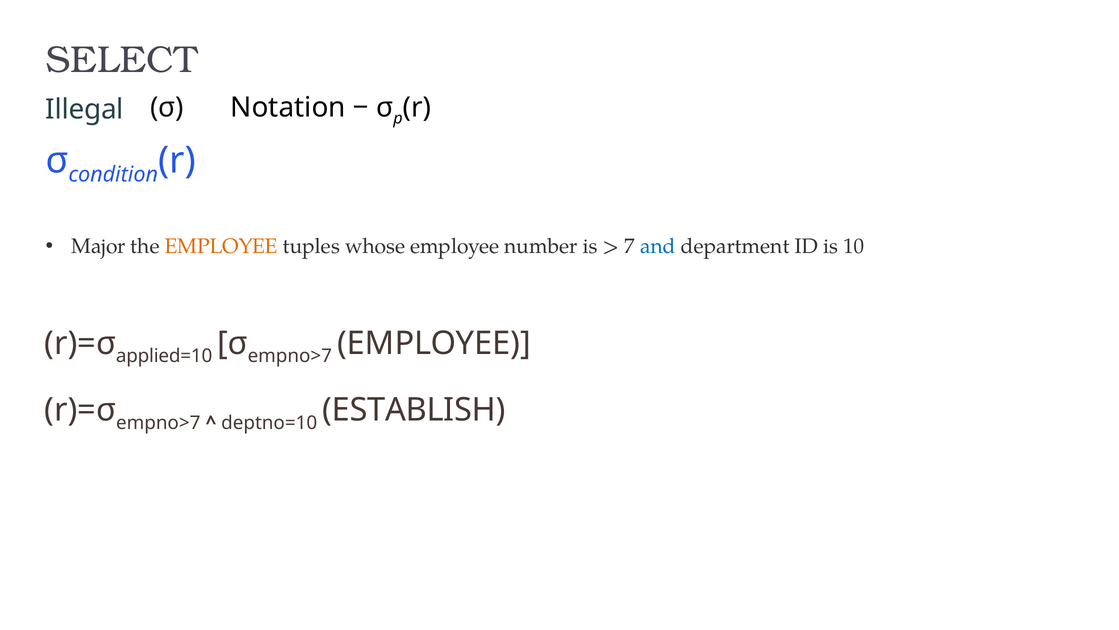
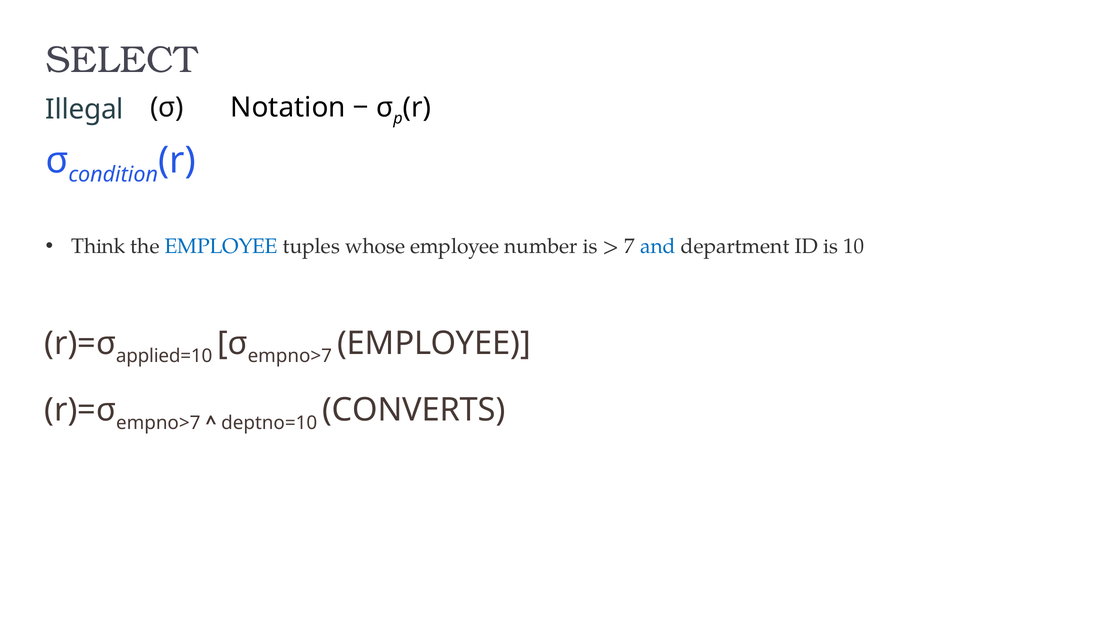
Major: Major -> Think (99, 246)
EMPLOYEE colour: orange -> blue (221, 246)
ESTABLISH: ESTABLISH -> CONVERTS (414, 410)
